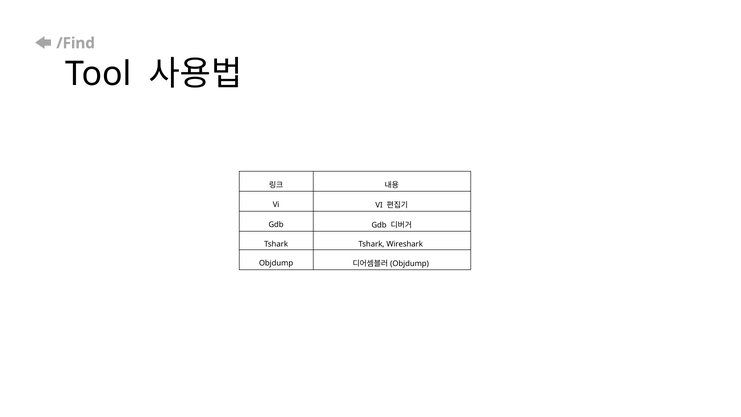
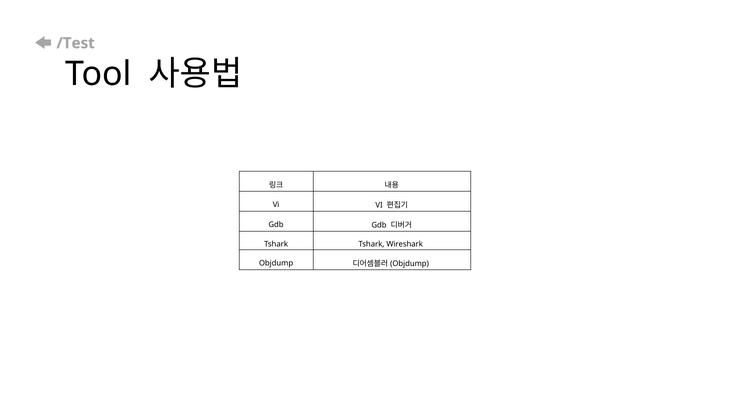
/Find: /Find -> /Test (76, 43)
